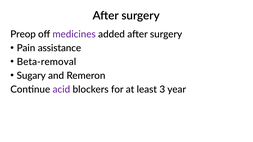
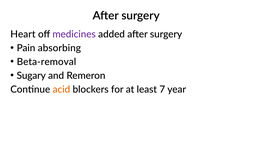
Preop: Preop -> Heart (23, 34)
assistance: assistance -> absorbing (59, 48)
acid colour: purple -> orange (61, 90)
3: 3 -> 7 (162, 90)
